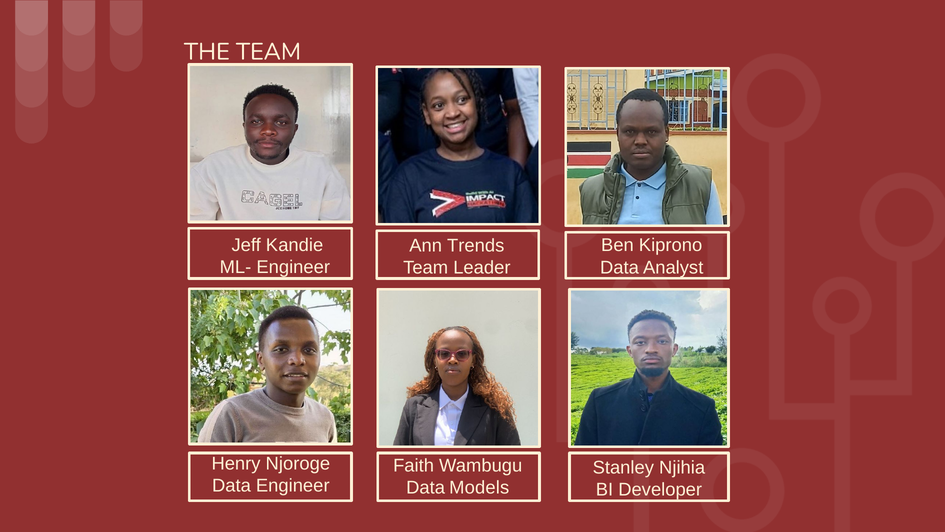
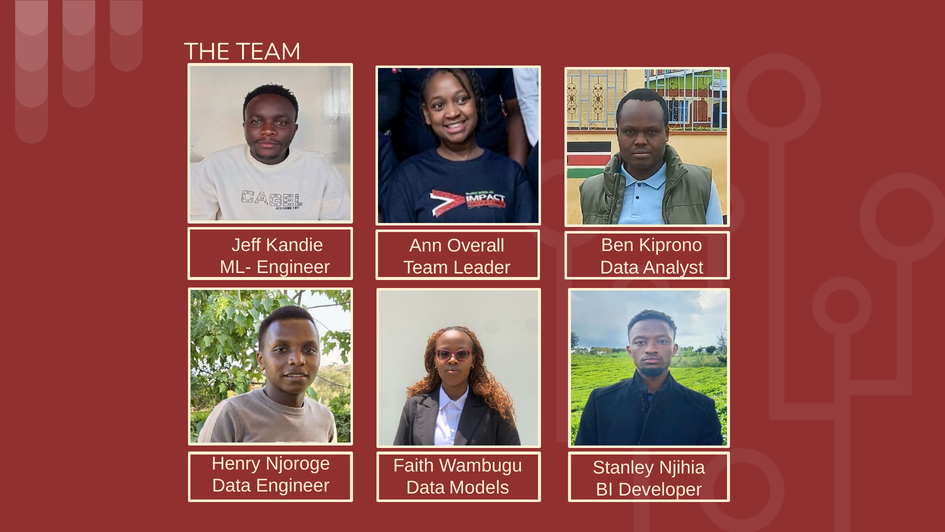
Trends: Trends -> Overall (476, 246)
